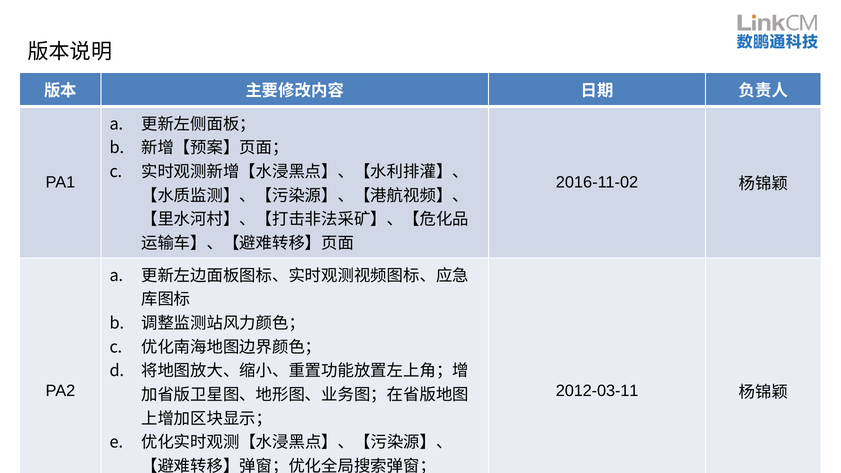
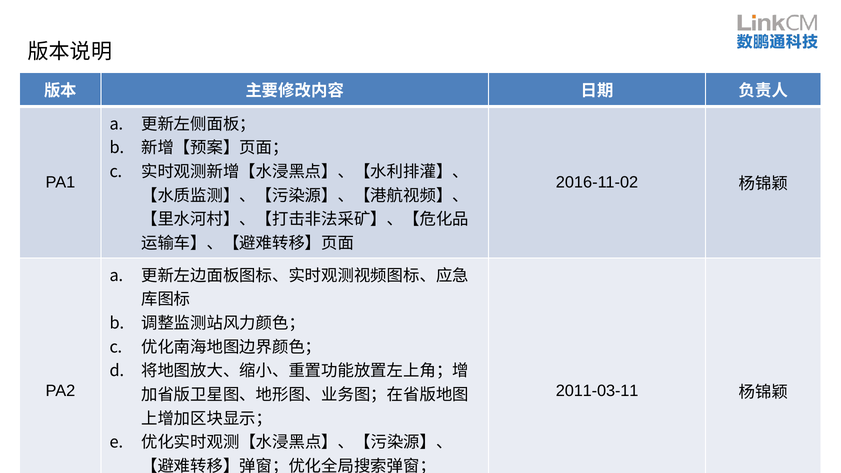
2012-03-11: 2012-03-11 -> 2011-03-11 (597, 391)
